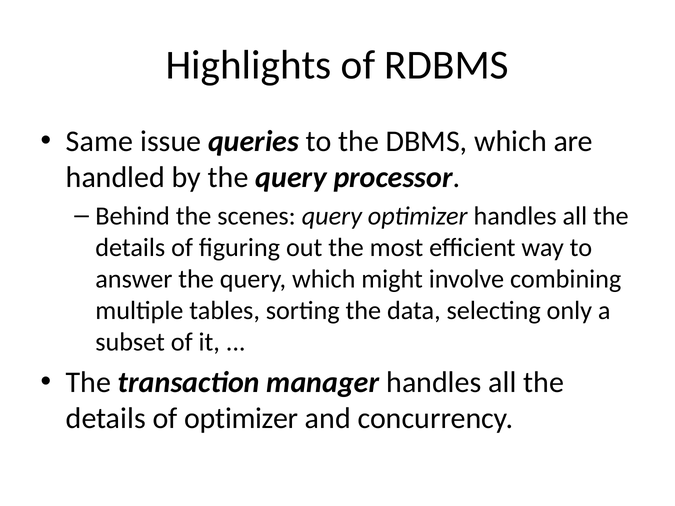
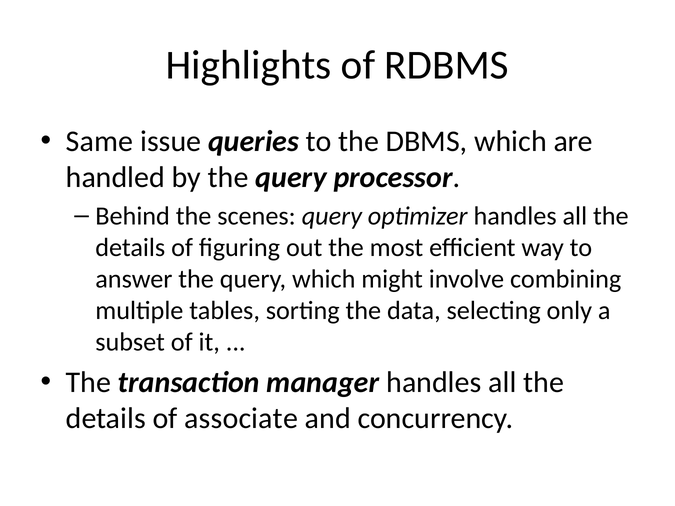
of optimizer: optimizer -> associate (241, 418)
